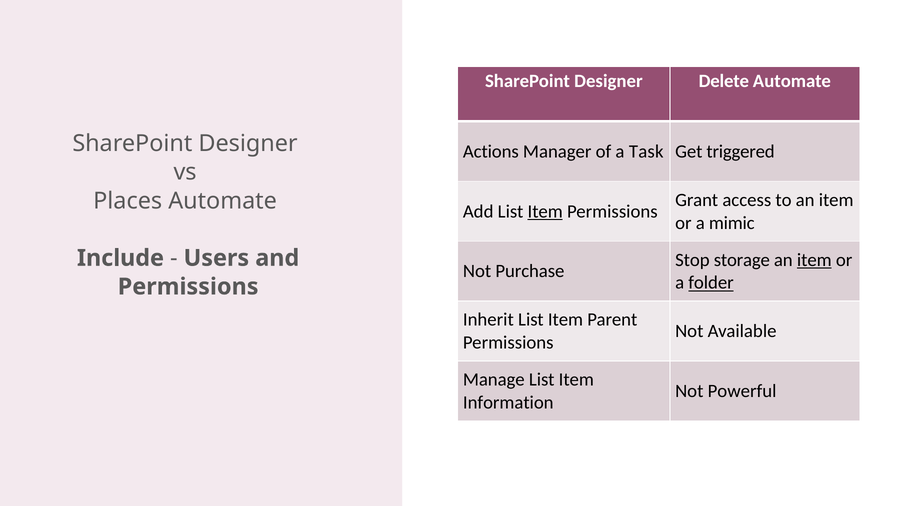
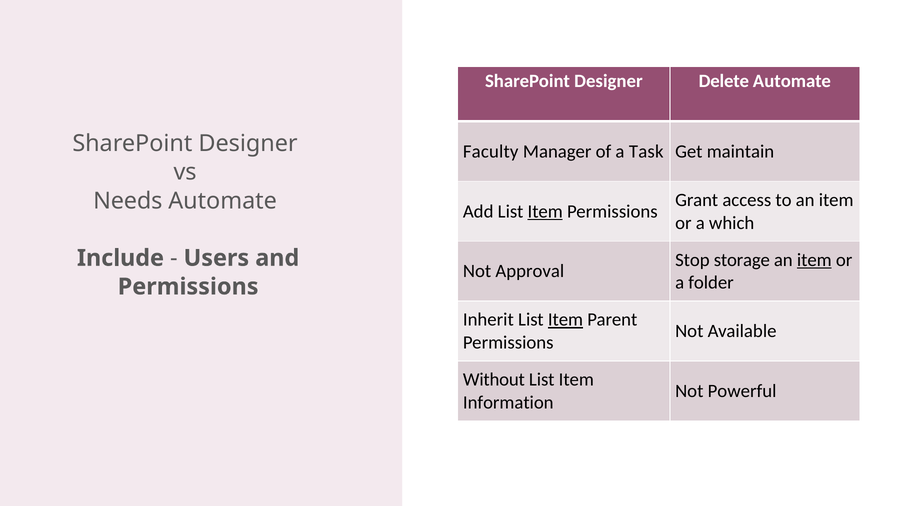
Actions: Actions -> Faculty (491, 152)
triggered: triggered -> maintain (740, 152)
Places: Places -> Needs (128, 201)
mimic: mimic -> which (732, 223)
Purchase: Purchase -> Approval (530, 271)
folder underline: present -> none (711, 283)
Item underline: none -> present (565, 320)
Manage: Manage -> Without (494, 380)
